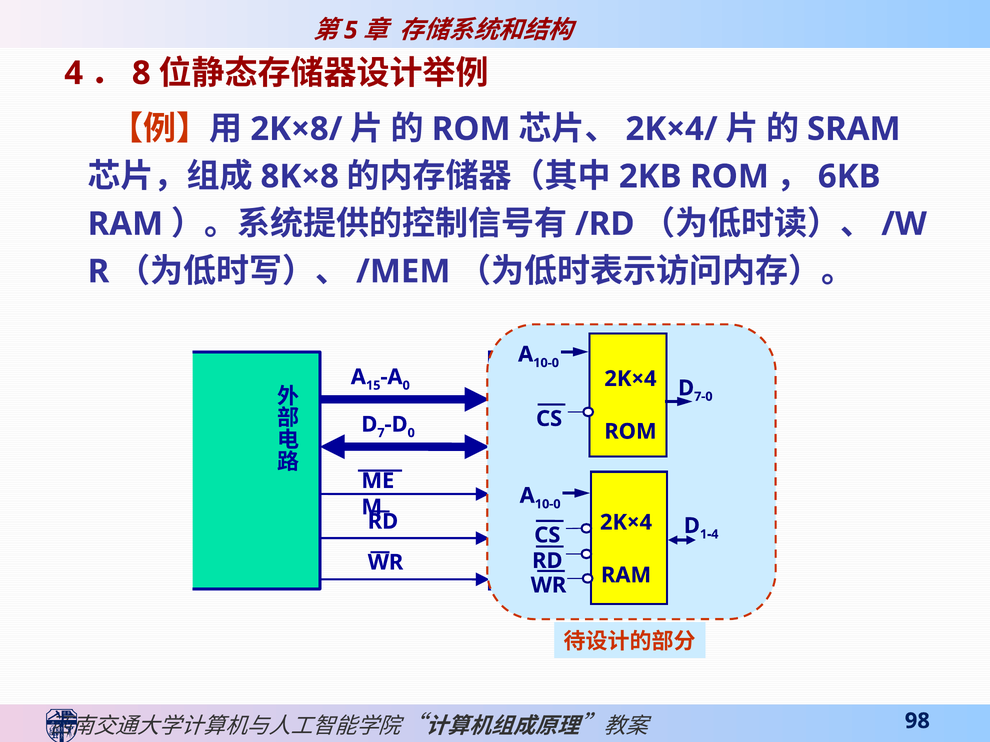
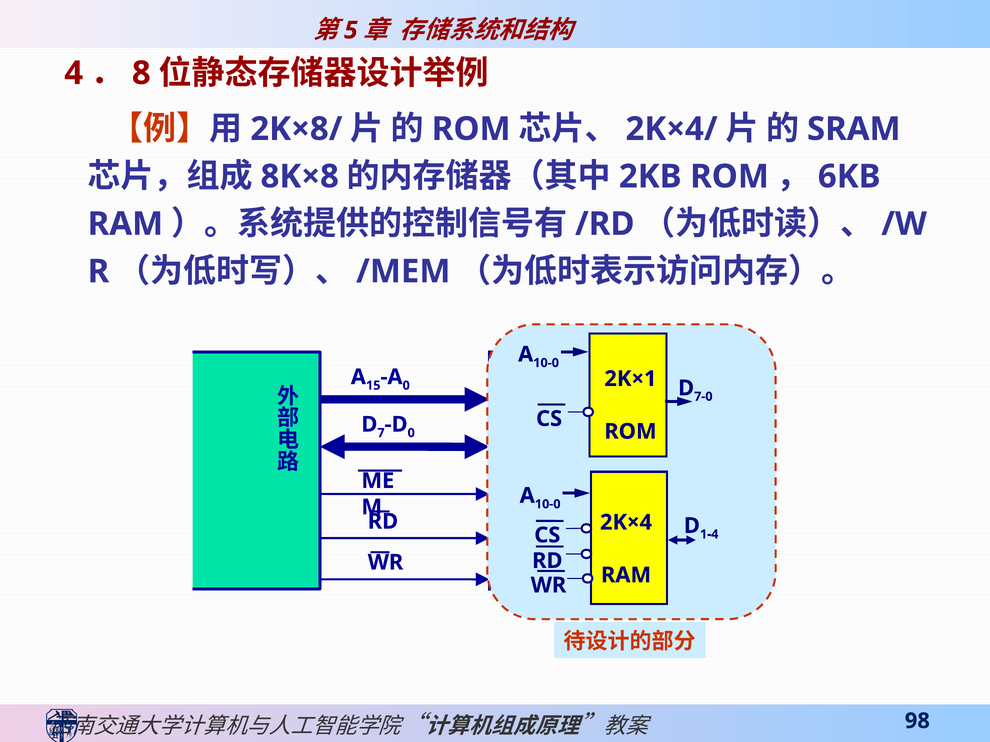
2K×4: 2K×4 -> 2K×1 (630, 379)
